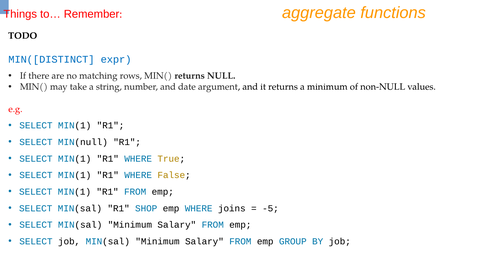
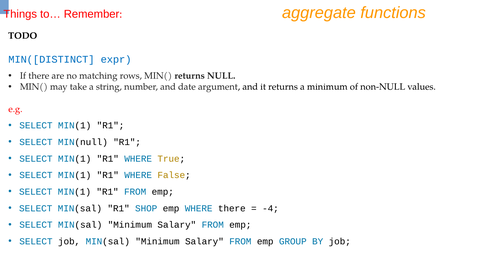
WHERE joins: joins -> there (232, 208)
-5: -5 -> -4 (270, 208)
